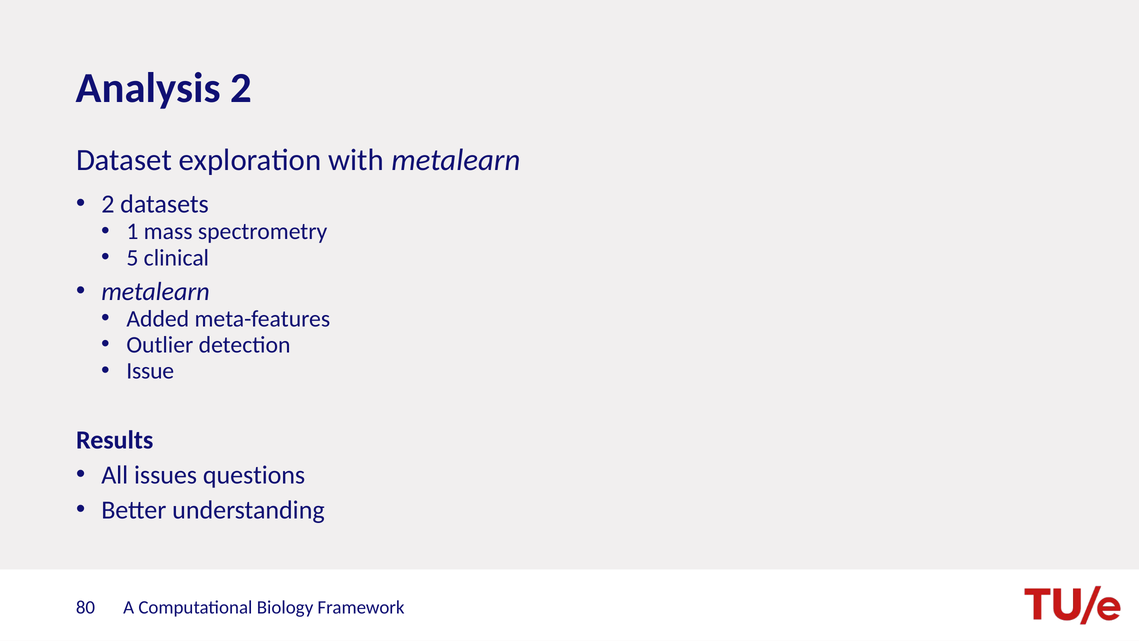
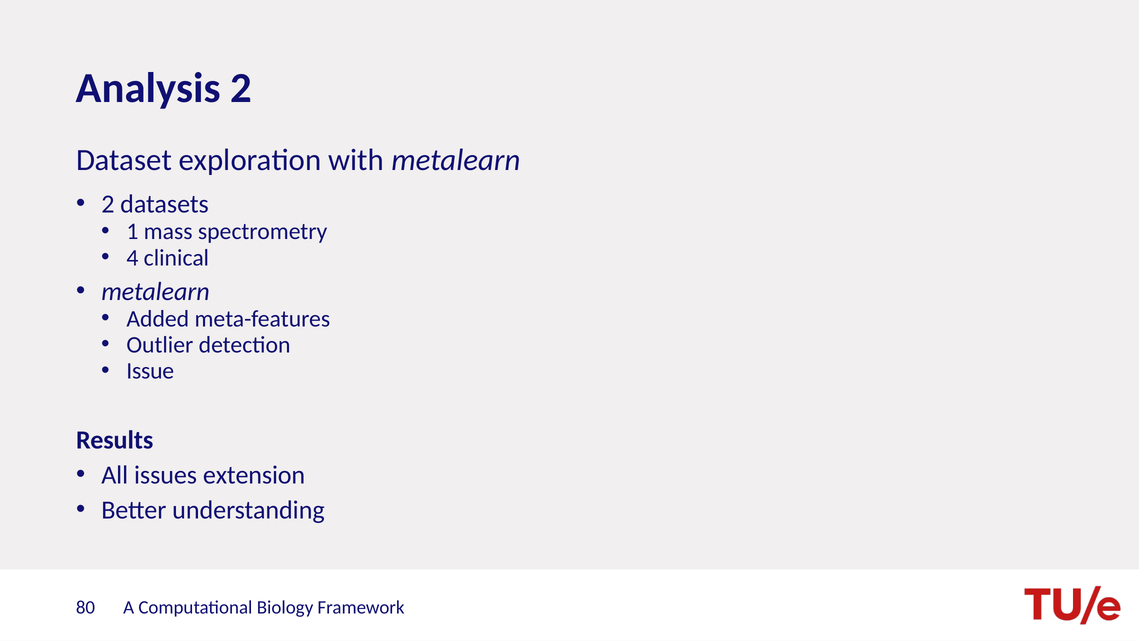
5: 5 -> 4 (132, 258)
questions: questions -> extension (254, 475)
